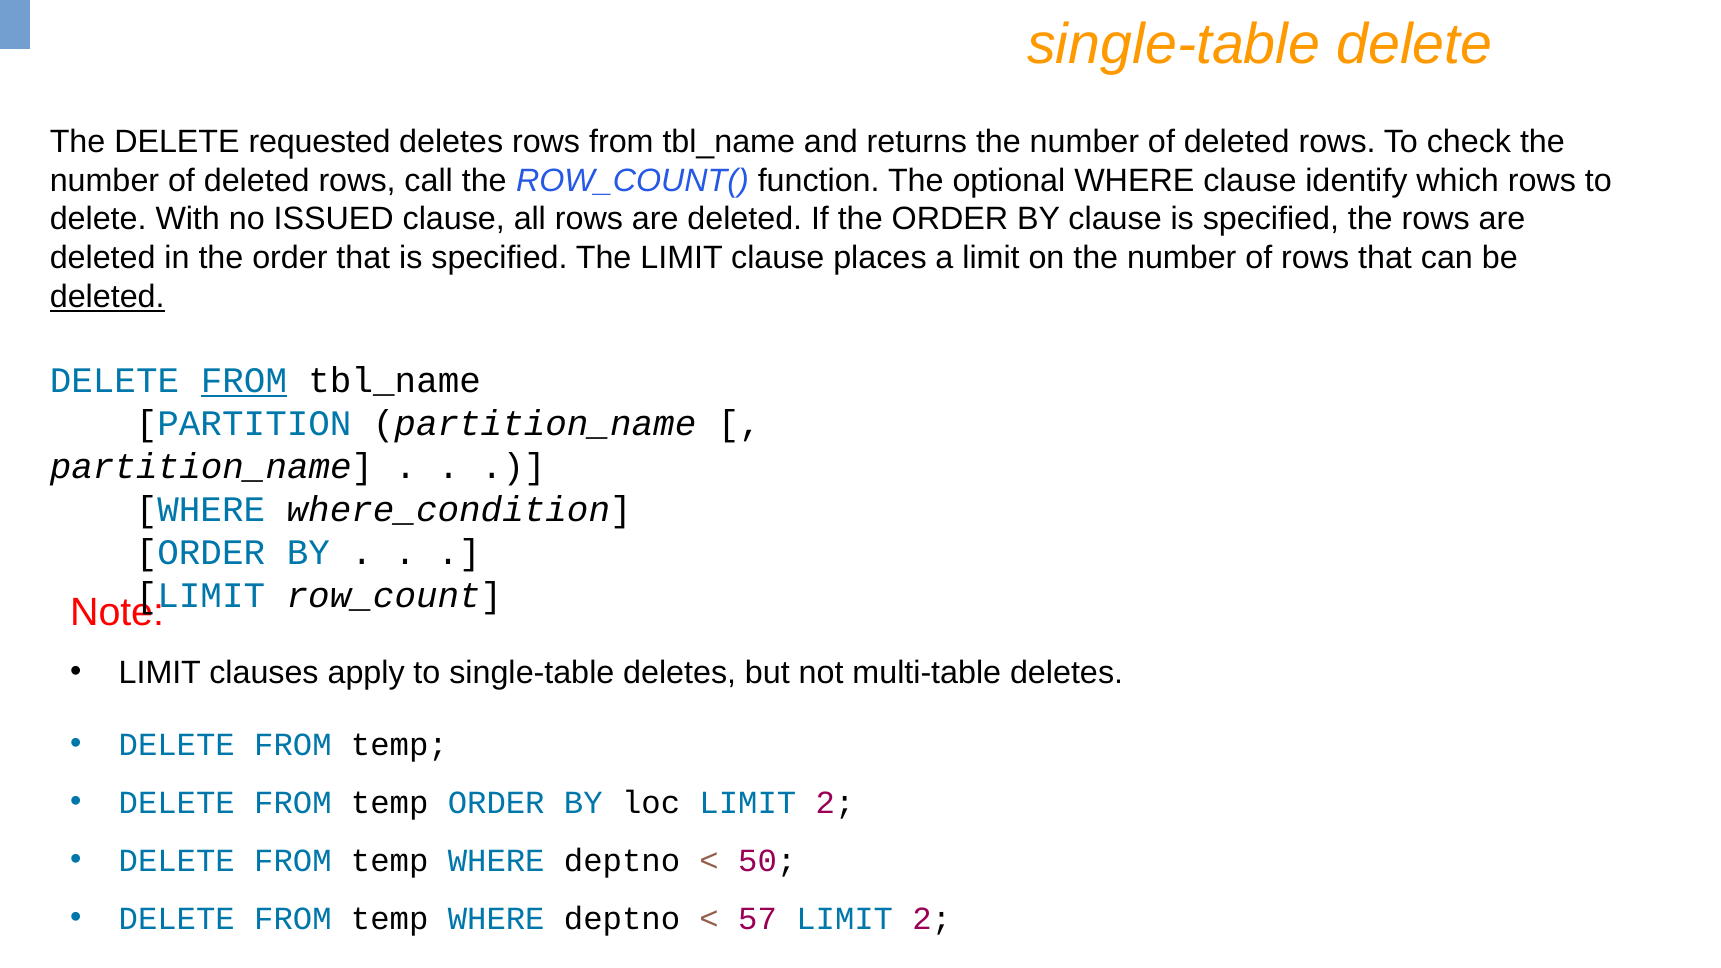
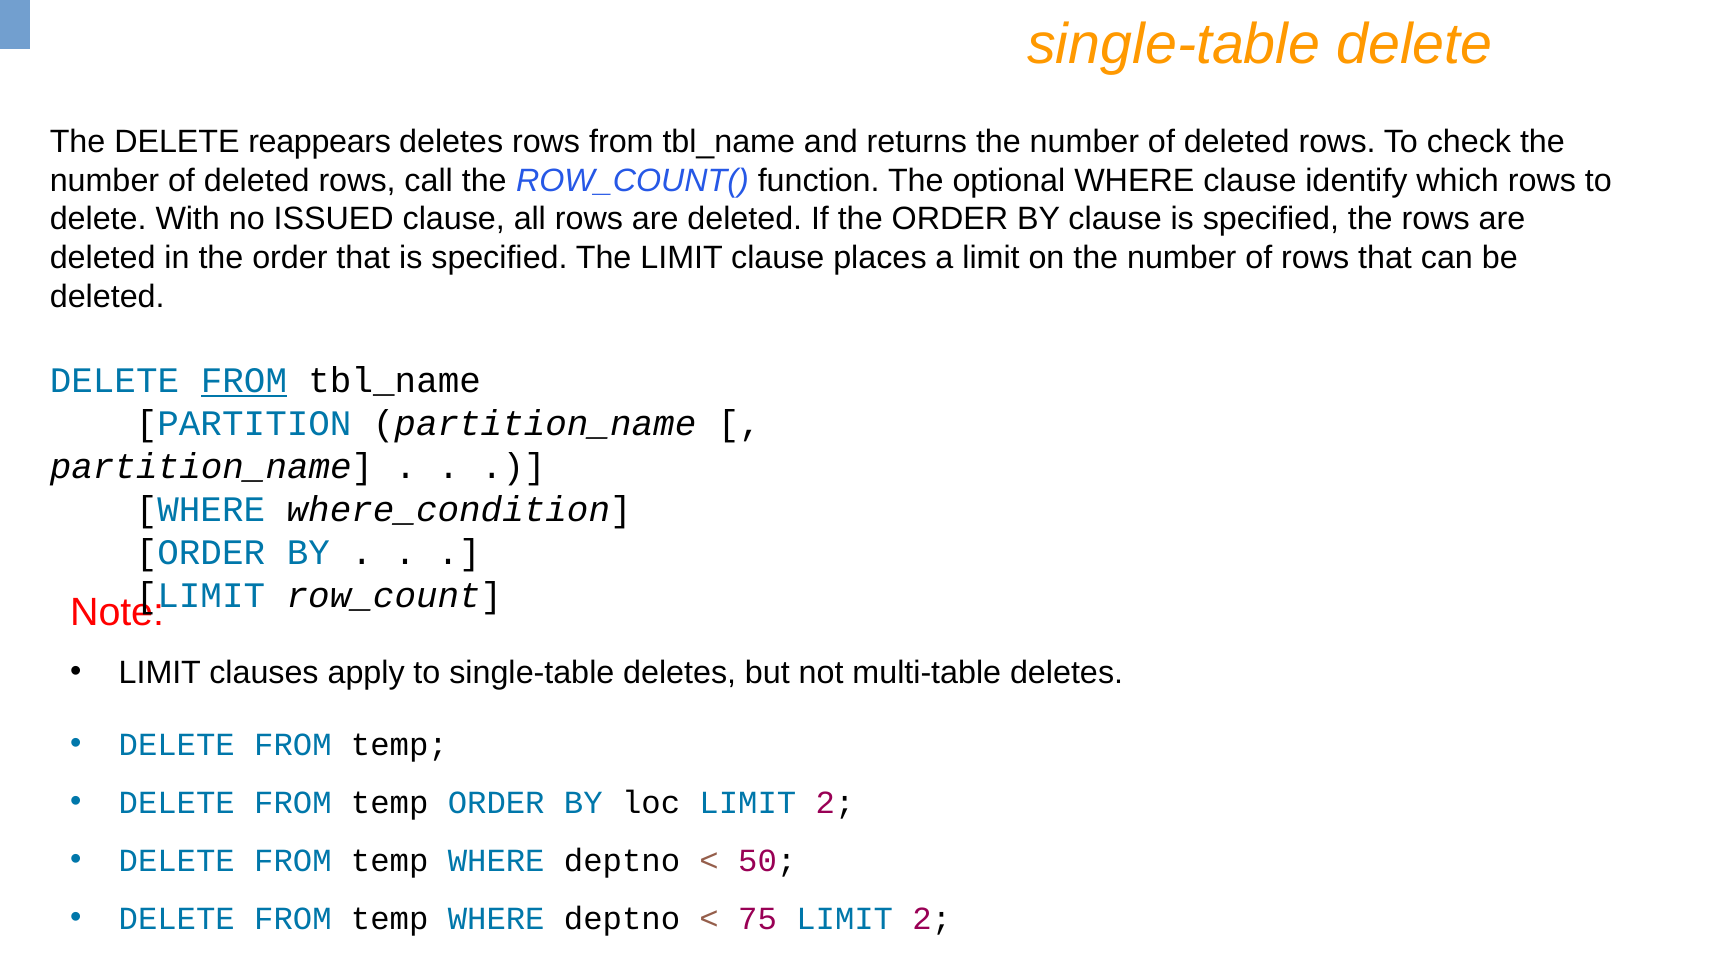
requested: requested -> reappears (320, 142)
deleted underline: present -> none (107, 297)
57: 57 -> 75 (758, 919)
